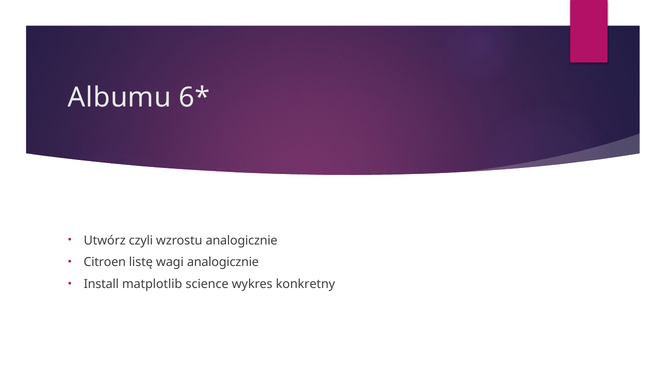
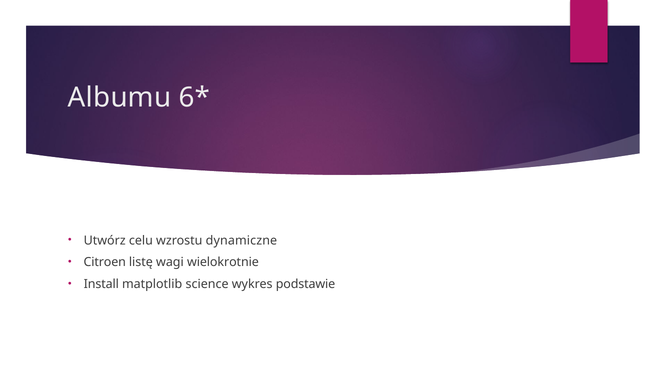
czyli: czyli -> celu (141, 240)
wzrostu analogicznie: analogicznie -> dynamiczne (241, 240)
wagi analogicznie: analogicznie -> wielokrotnie (223, 262)
konkretny: konkretny -> podstawie (306, 284)
